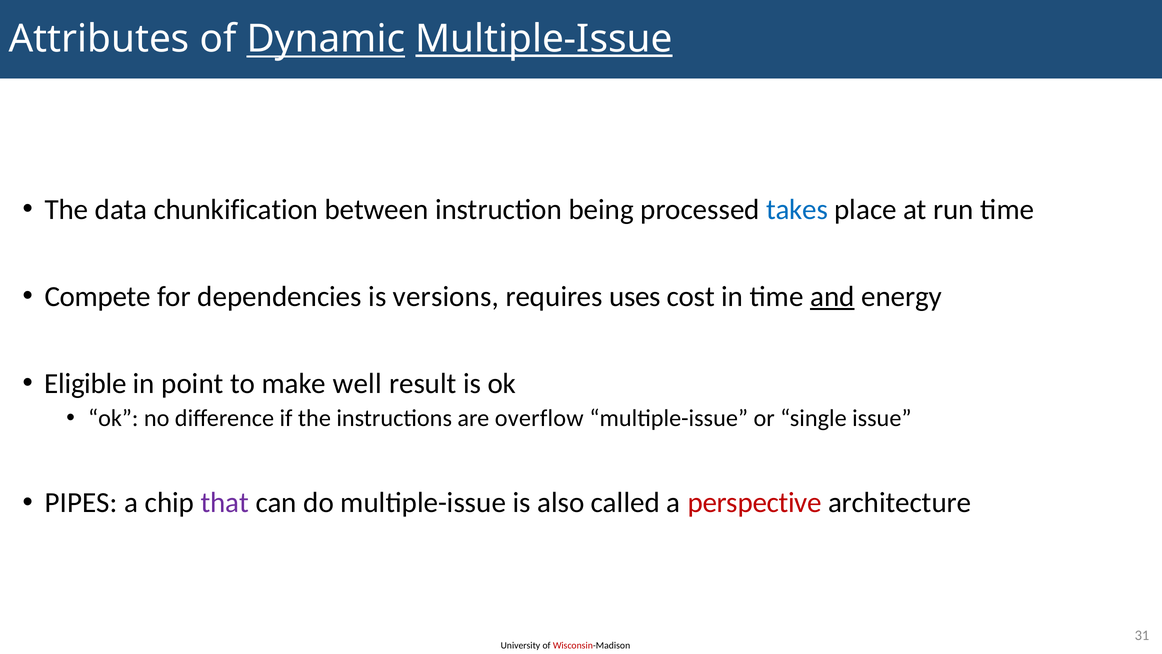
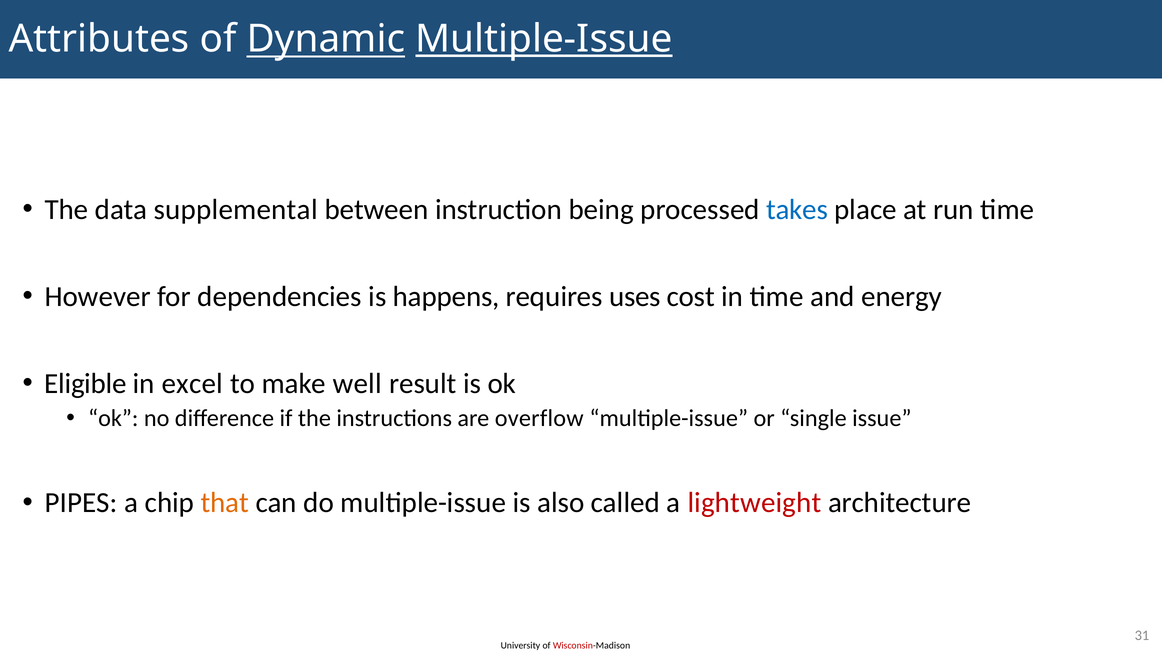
chunkification: chunkification -> supplemental (236, 209)
Compete: Compete -> However (98, 296)
versions: versions -> happens (446, 296)
and underline: present -> none (832, 296)
point: point -> excel (192, 383)
that colour: purple -> orange (225, 502)
perspective: perspective -> lightweight (754, 502)
